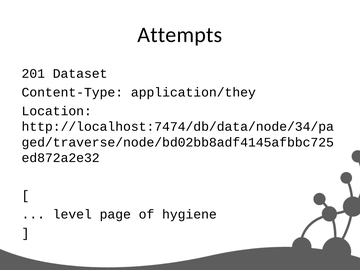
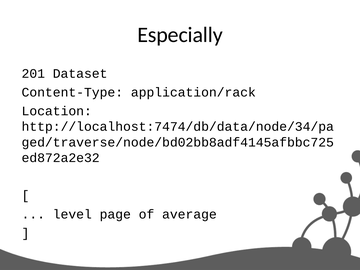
Attempts: Attempts -> Especially (180, 35)
application/they: application/they -> application/rack (193, 92)
hygiene: hygiene -> average (189, 214)
